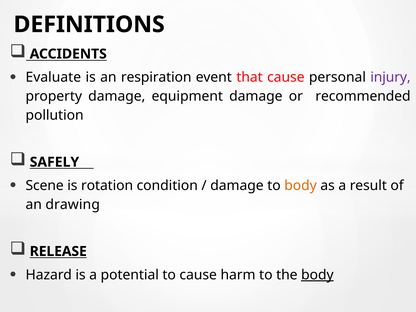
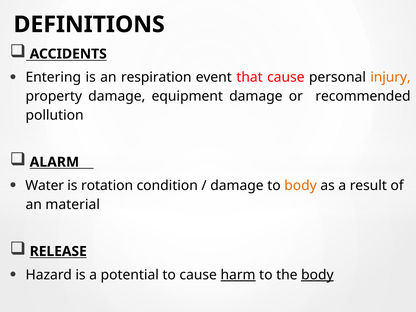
Evaluate: Evaluate -> Entering (53, 77)
injury colour: purple -> orange (390, 77)
SAFELY: SAFELY -> ALARM (54, 162)
Scene: Scene -> Water (45, 186)
drawing: drawing -> material (73, 204)
harm underline: none -> present (238, 275)
